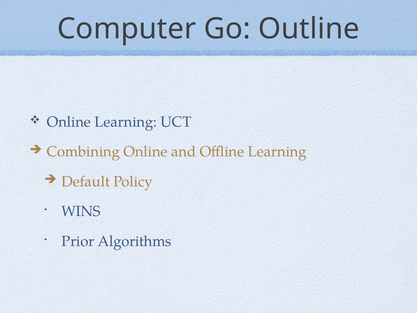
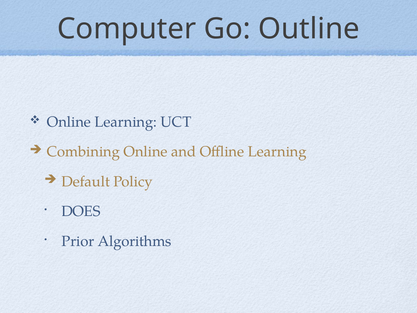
WINS: WINS -> DOES (81, 211)
